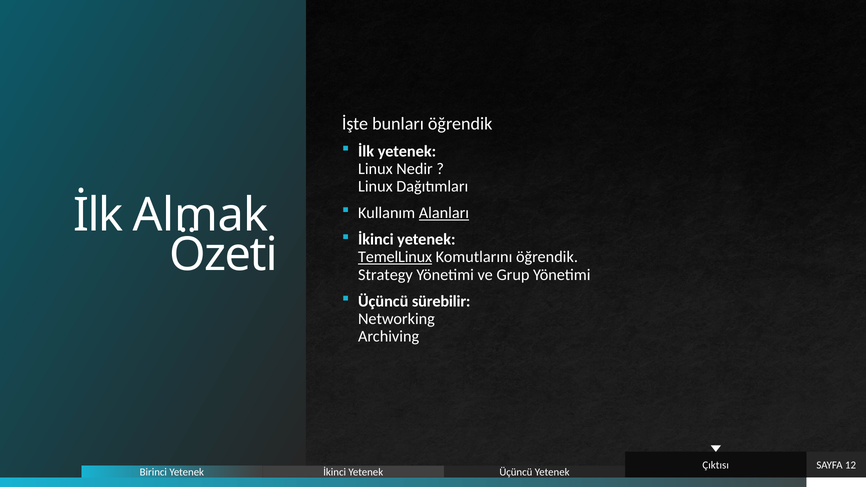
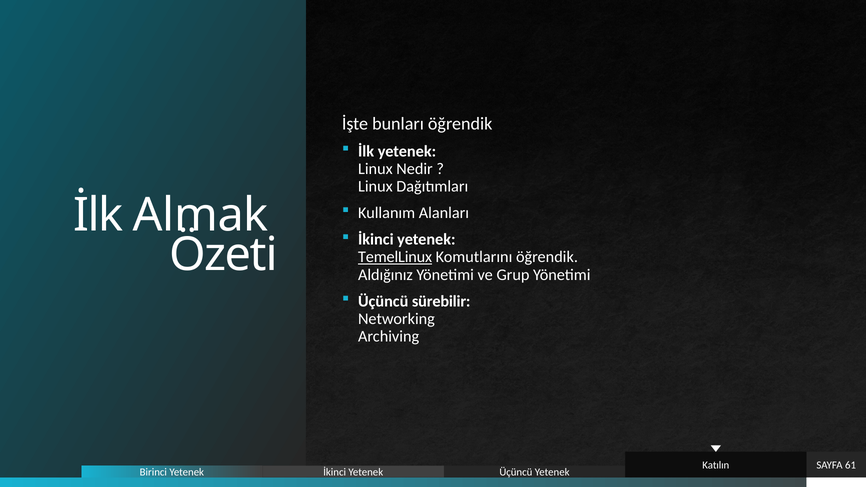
Alanları underline: present -> none (444, 213)
Strategy: Strategy -> Aldığınız (385, 275)
12: 12 -> 61 (851, 465)
Çıktısı: Çıktısı -> Katılın (716, 465)
